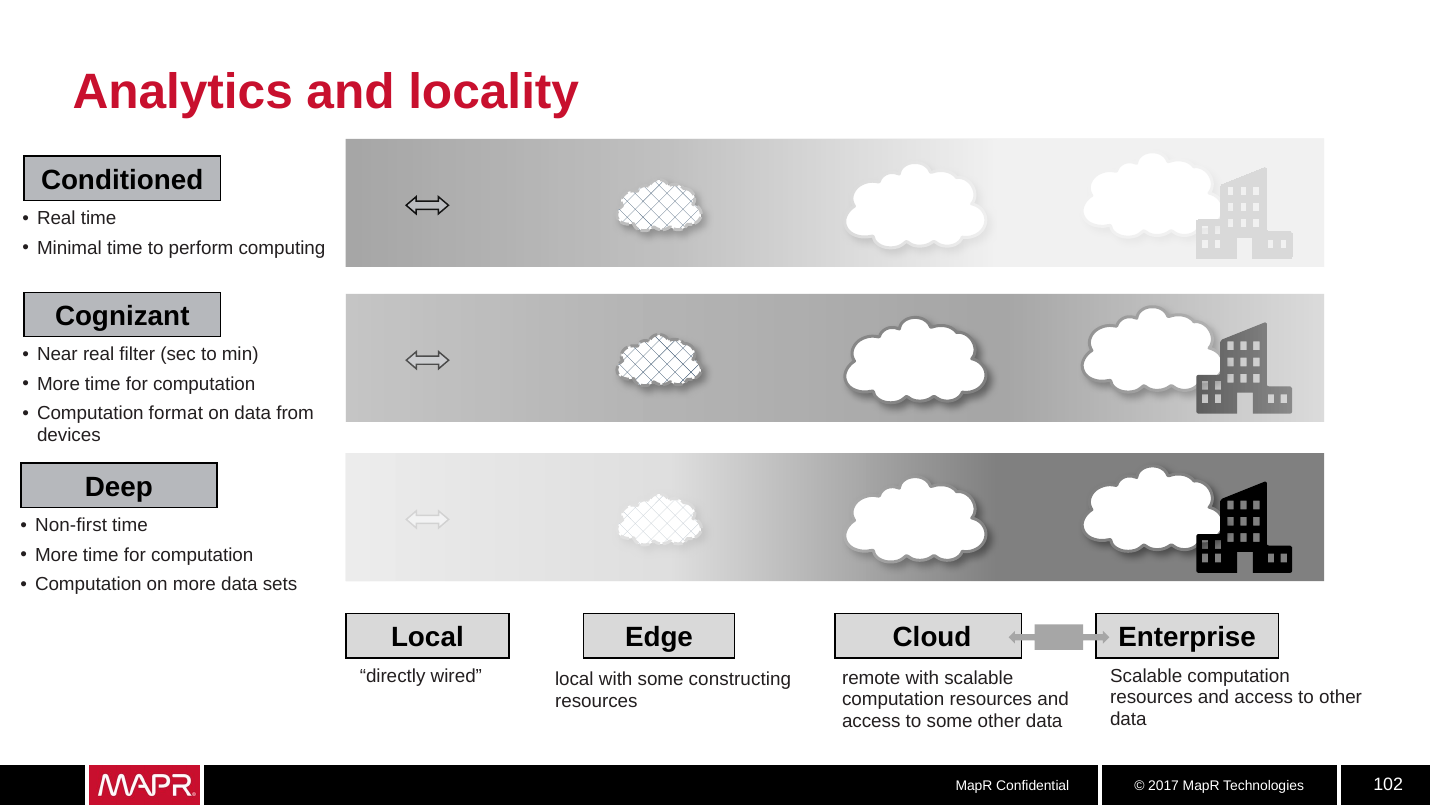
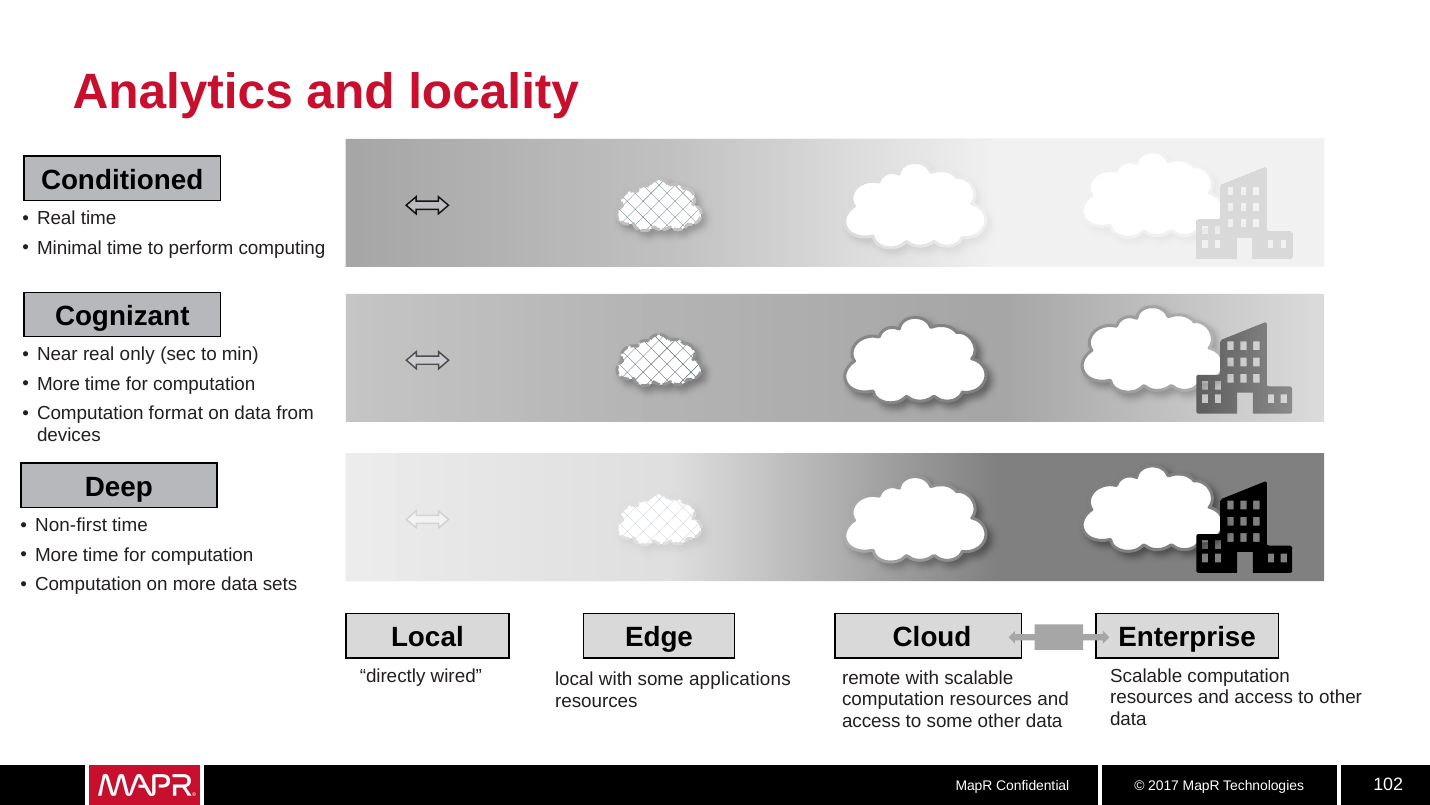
filter: filter -> only (137, 354)
constructing: constructing -> applications (740, 679)
